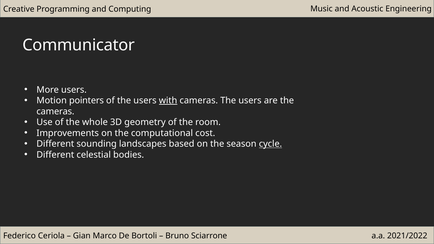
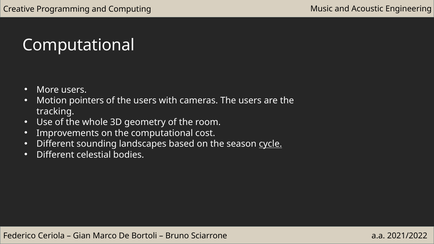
Communicator: Communicator -> Computational (79, 45)
with underline: present -> none (168, 101)
cameras: cameras -> tracking (55, 111)
